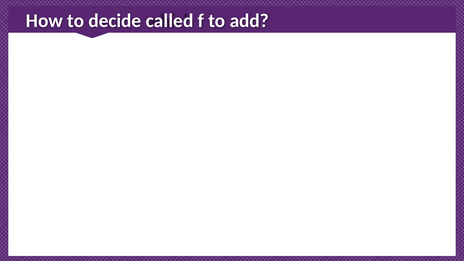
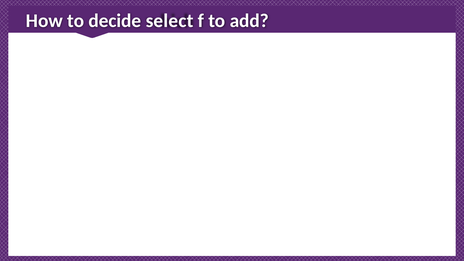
called: called -> select (170, 21)
